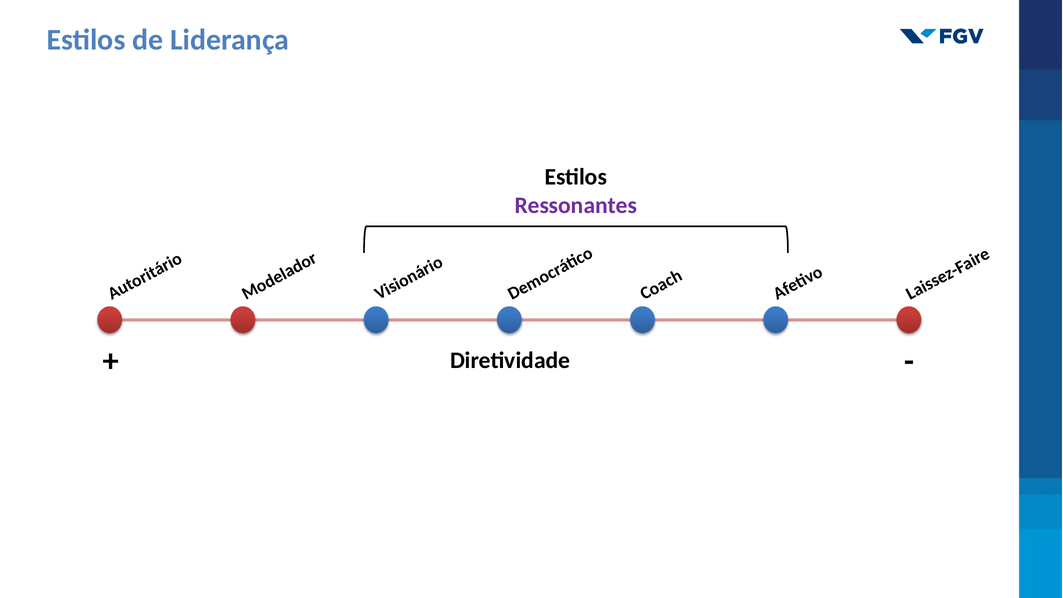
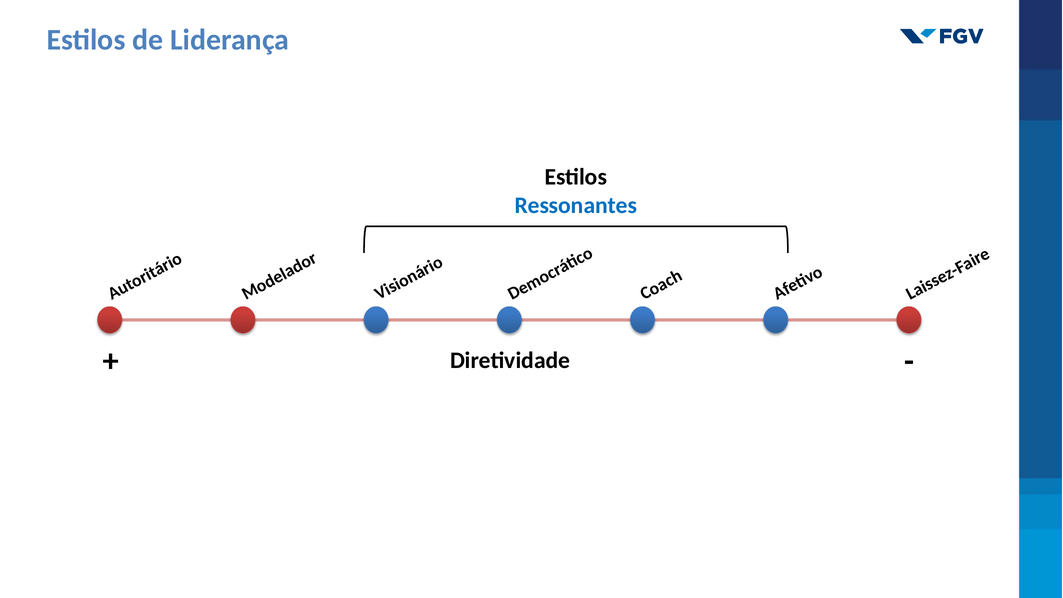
Ressonantes colour: purple -> blue (576, 205)
